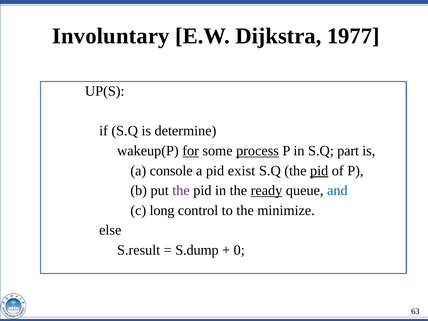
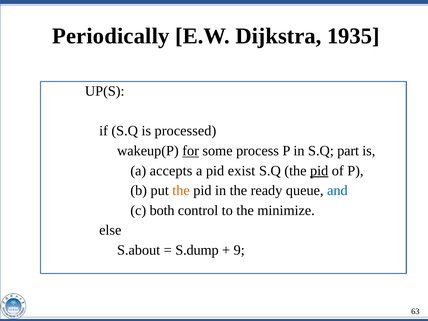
Involuntary: Involuntary -> Periodically (111, 36)
1977: 1977 -> 1935 (353, 36)
determine: determine -> processed (185, 131)
process underline: present -> none (257, 151)
console: console -> accepts (171, 171)
the colour: purple -> orange (181, 191)
ready underline: present -> none (267, 191)
long: long -> both (162, 210)
S.result: S.result -> S.about (139, 250)
0: 0 -> 9 (239, 250)
